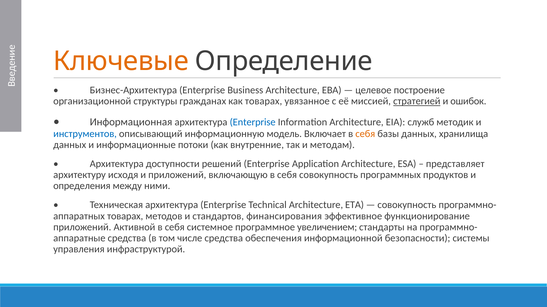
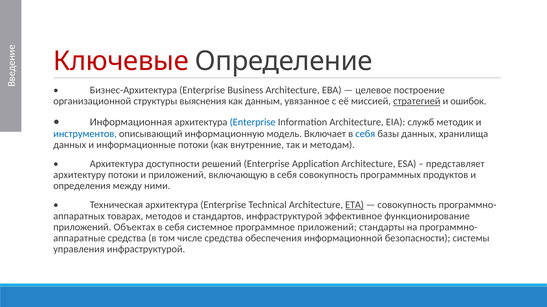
Ключевые colour: orange -> red (121, 61)
гражданах: гражданах -> выяснения (203, 101)
как товарах: товарах -> данным (264, 101)
себя colour: orange -> blue (365, 134)
архитектуру исходя: исходя -> потоки (123, 175)
ETA underline: none -> present (355, 205)
стандартов финансирования: финансирования -> инфраструктурой (284, 216)
Активной: Активной -> Объектах (134, 228)
программное увеличением: увеличением -> приложений (327, 228)
